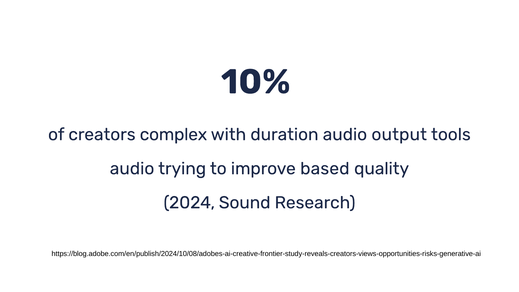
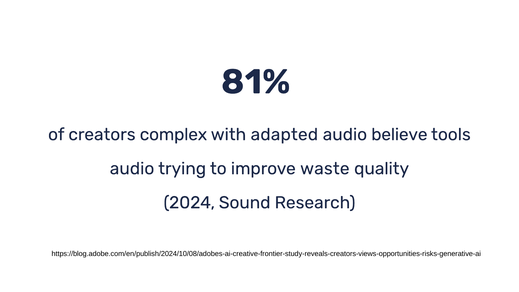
10%: 10% -> 81% (256, 82)
duration: duration -> adapted (284, 134)
output: output -> believe (399, 134)
based: based -> waste (325, 169)
